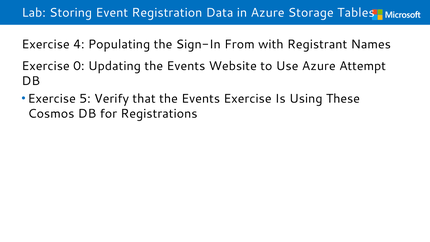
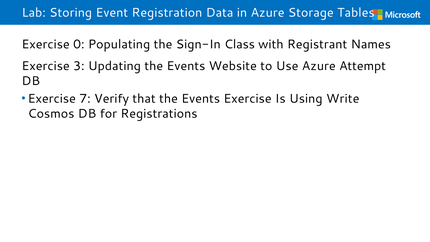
4: 4 -> 0 (79, 44)
From: From -> Class (240, 44)
0: 0 -> 3 (79, 66)
5: 5 -> 7 (85, 99)
These: These -> Write (343, 99)
